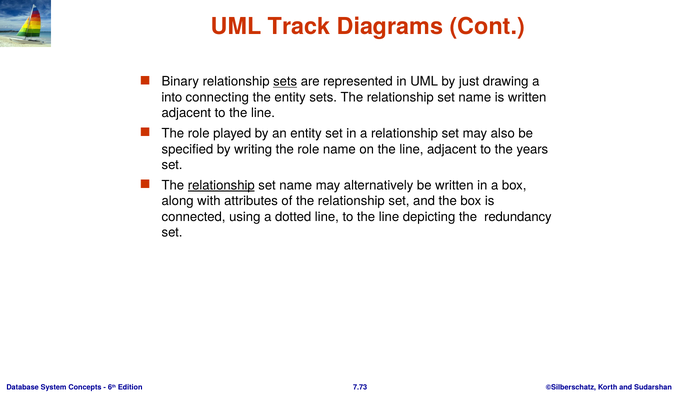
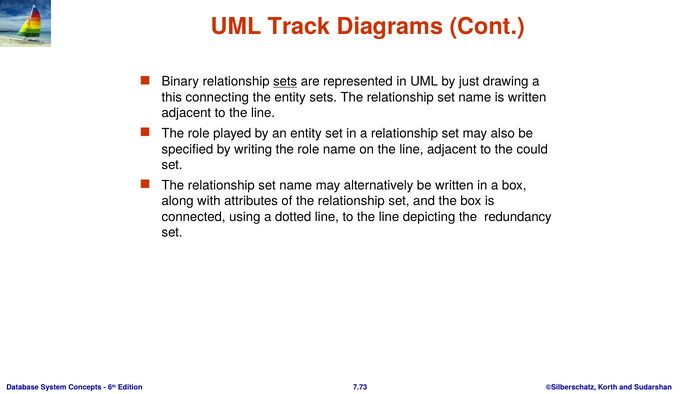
into: into -> this (172, 97)
years: years -> could (532, 149)
relationship underline: present -> none (221, 185)
